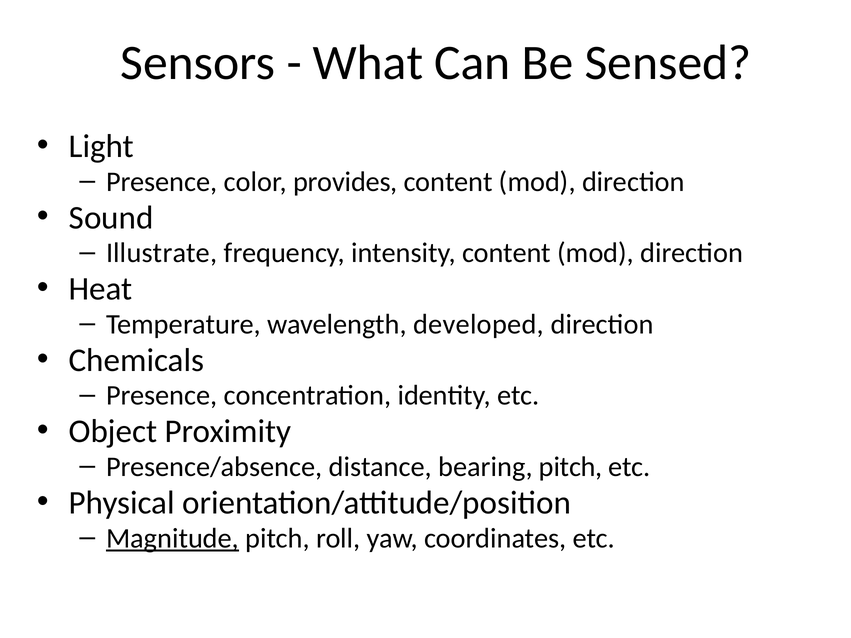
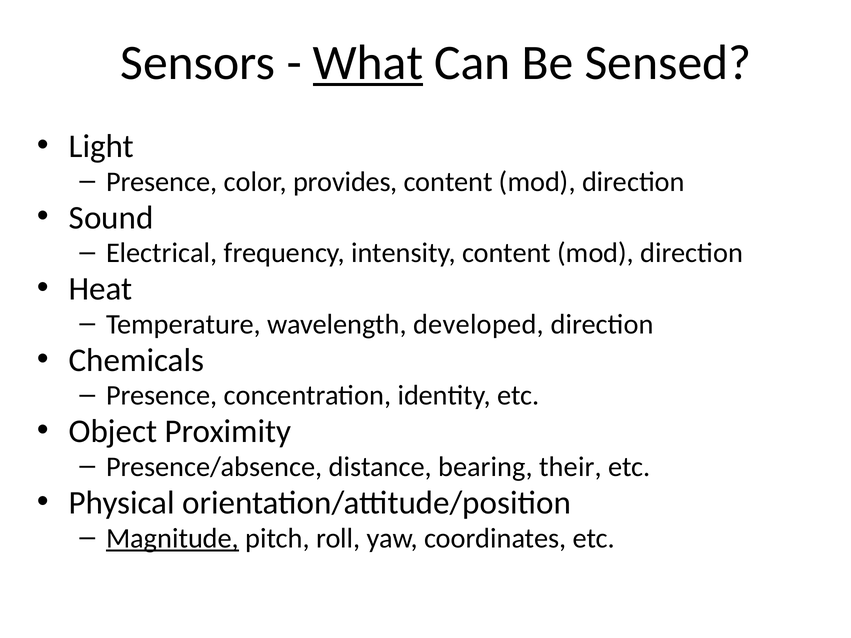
What underline: none -> present (368, 63)
Illustrate: Illustrate -> Electrical (162, 253)
bearing pitch: pitch -> their (570, 467)
